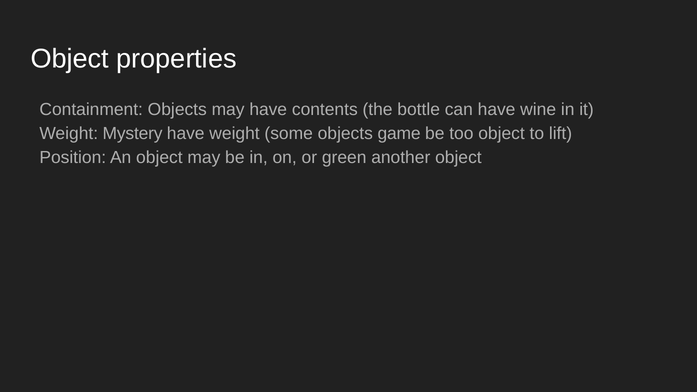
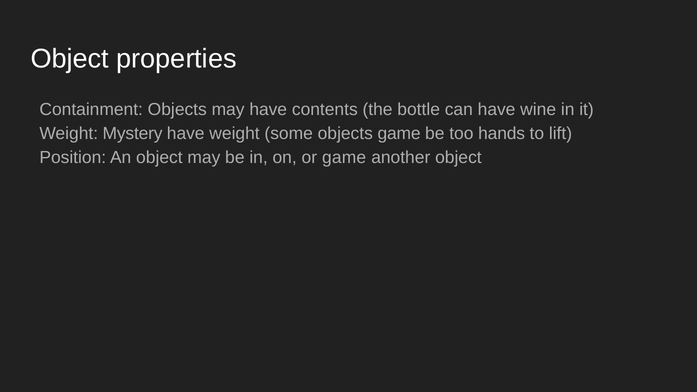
too object: object -> hands (502, 134)
or green: green -> game (344, 158)
